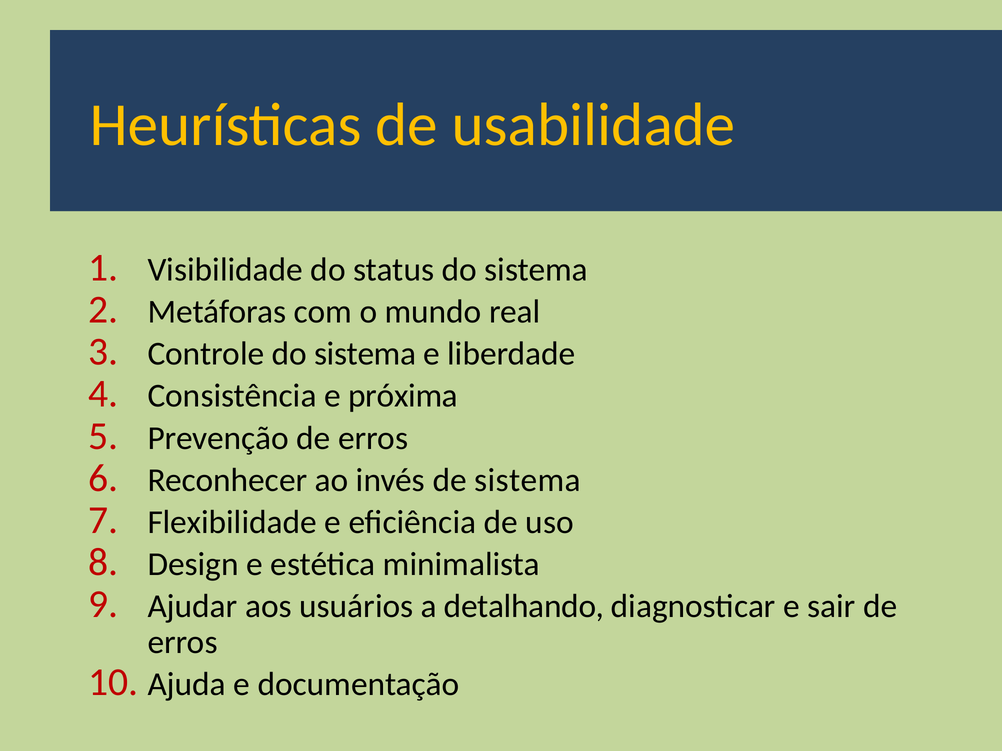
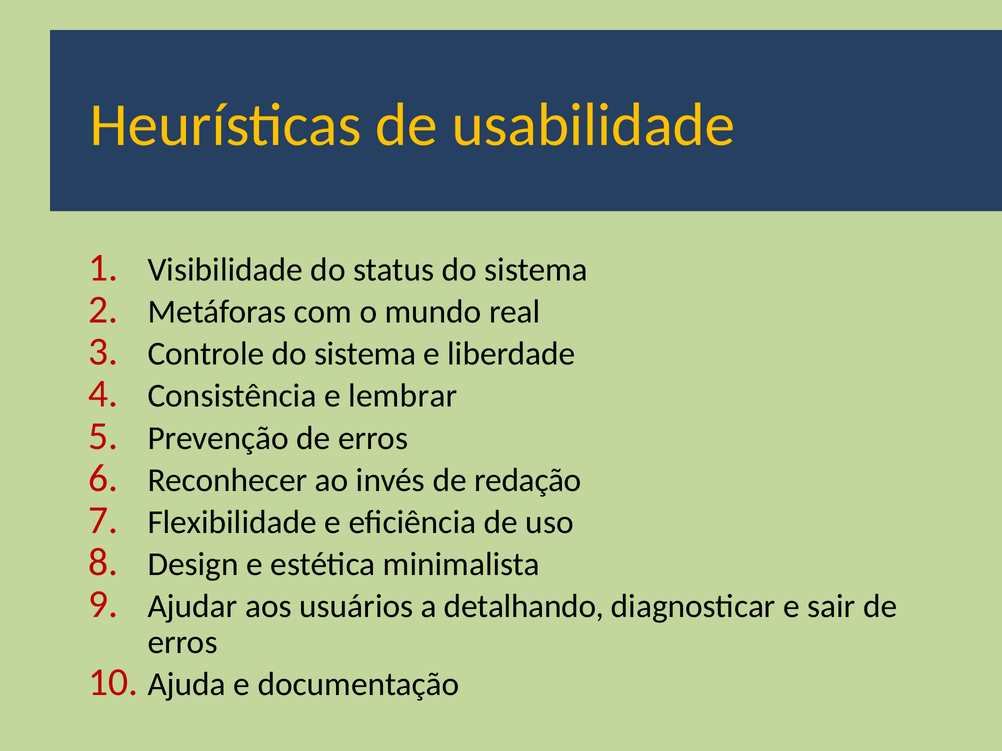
próxima: próxima -> lembrar (403, 396)
de sistema: sistema -> redação (528, 480)
